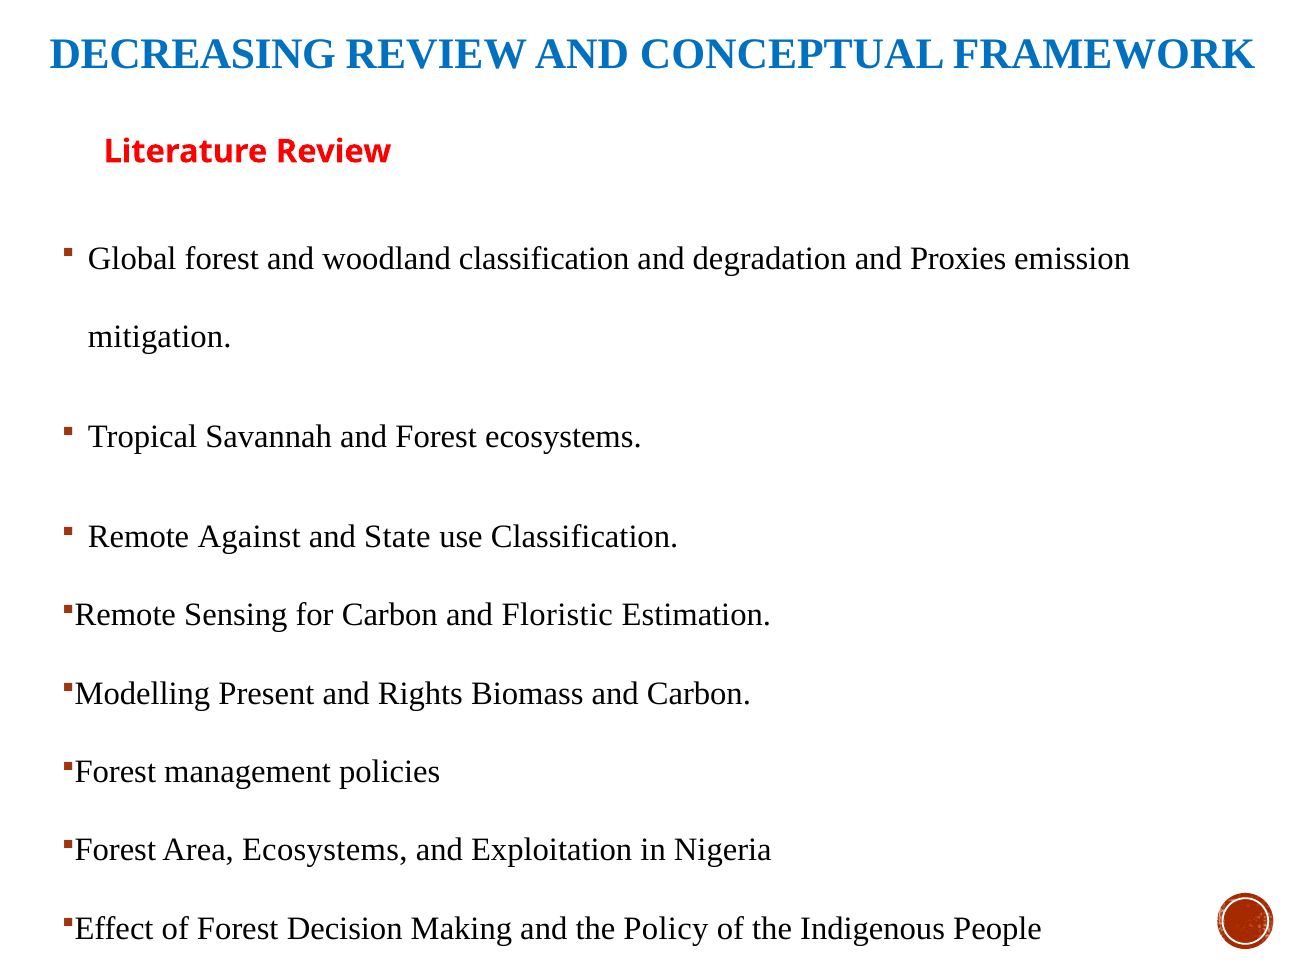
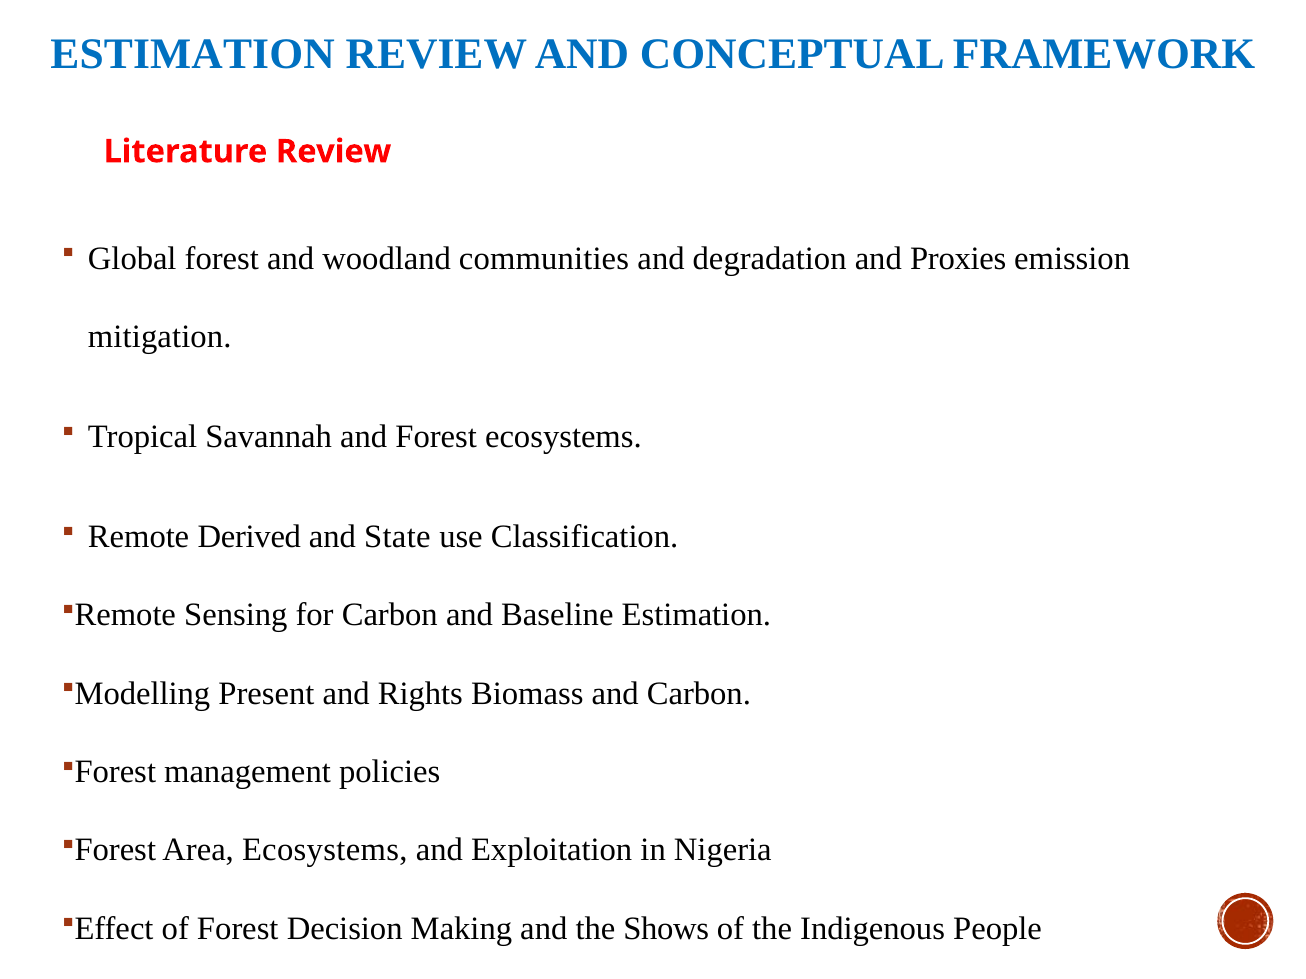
DECREASING: DECREASING -> ESTIMATION (193, 54)
woodland classification: classification -> communities (544, 259)
Against: Against -> Derived (249, 537)
Floristic: Floristic -> Baseline (557, 616)
Policy: Policy -> Shows (666, 929)
